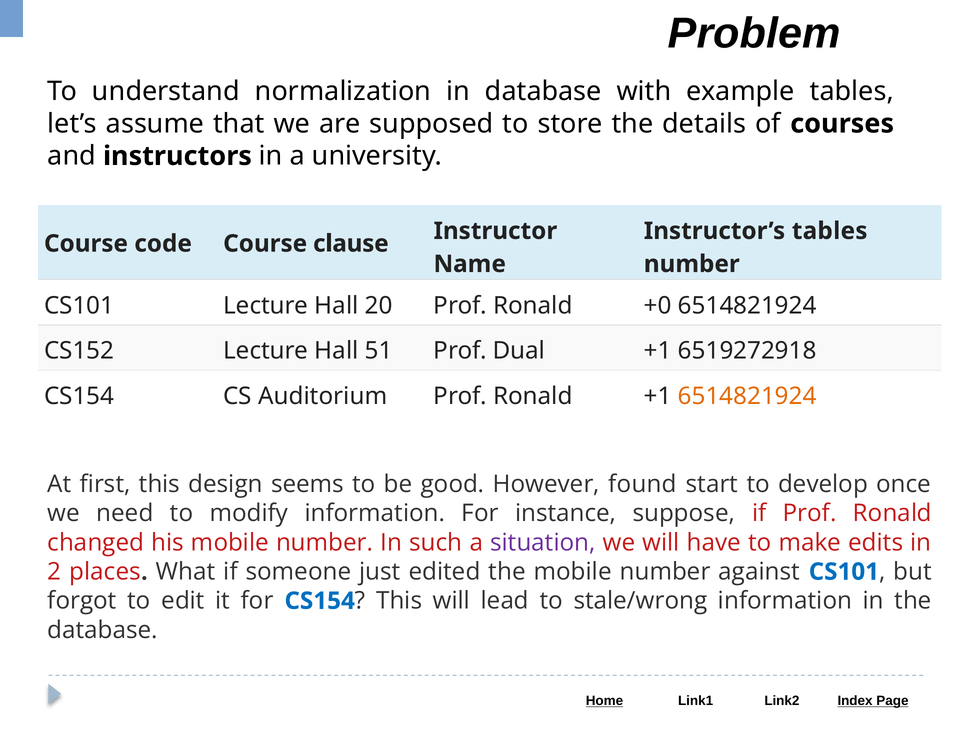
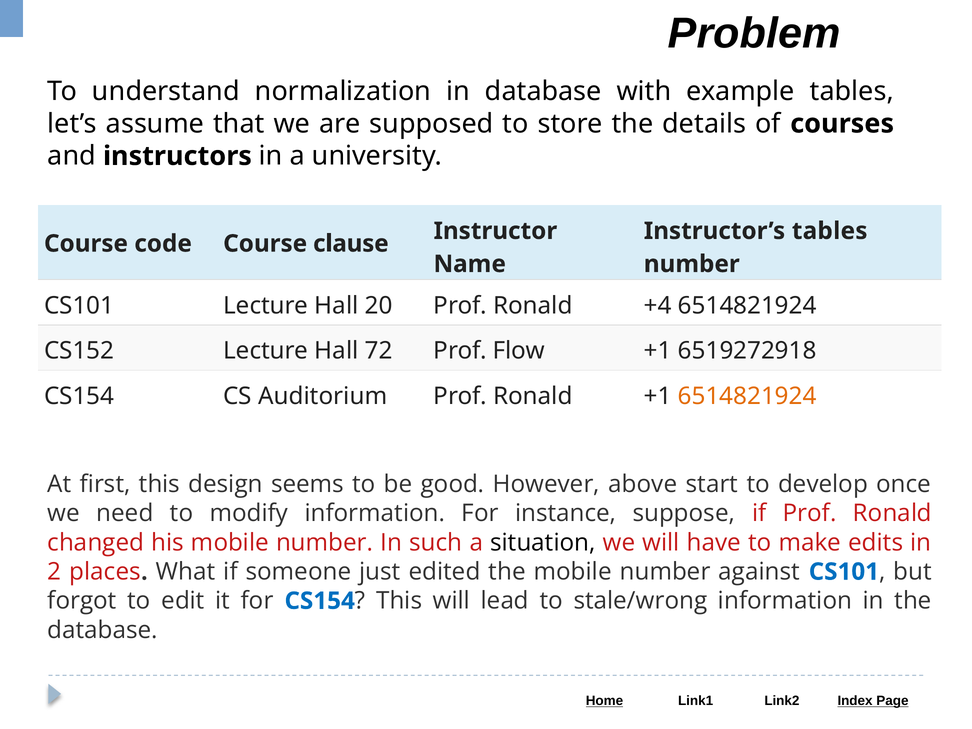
+0: +0 -> +4 (658, 306)
51: 51 -> 72 (379, 351)
Dual: Dual -> Flow (519, 351)
found: found -> above (643, 484)
situation colour: purple -> black (543, 543)
